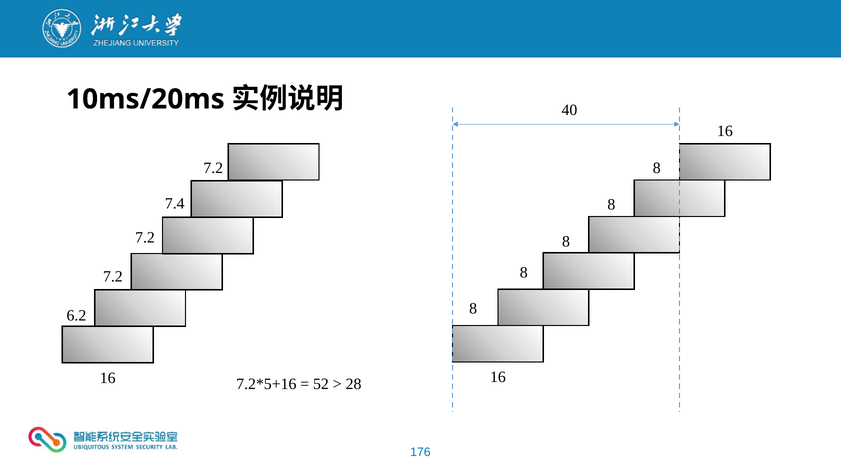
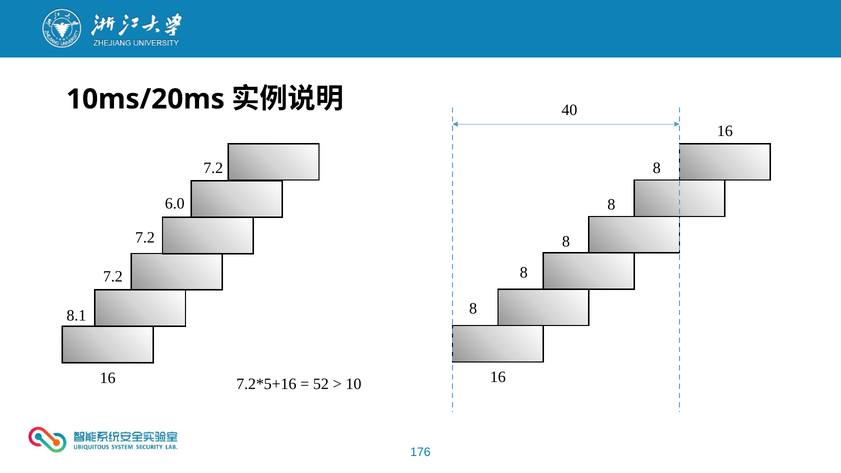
7.4: 7.4 -> 6.0 (175, 203)
6.2: 6.2 -> 8.1 (76, 315)
28: 28 -> 10 (354, 384)
